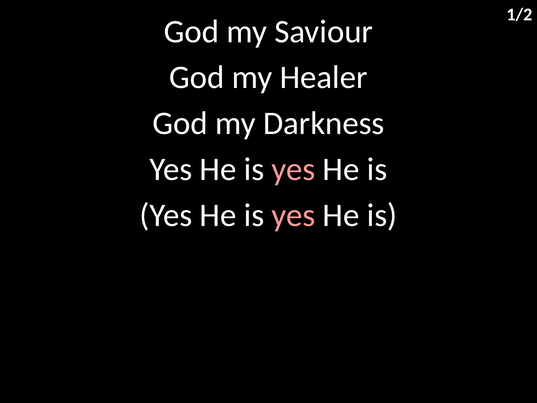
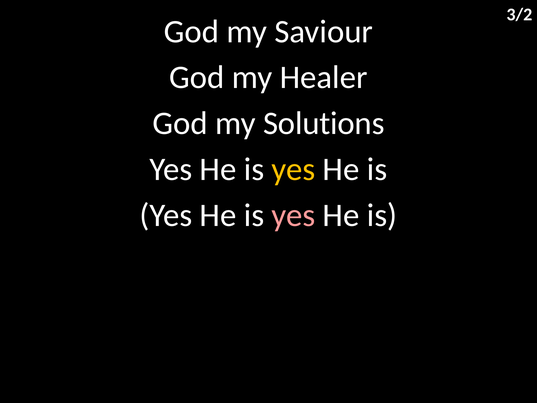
1/2: 1/2 -> 3/2 (519, 15)
Darkness: Darkness -> Solutions (324, 123)
yes colour: pink -> yellow (293, 169)
